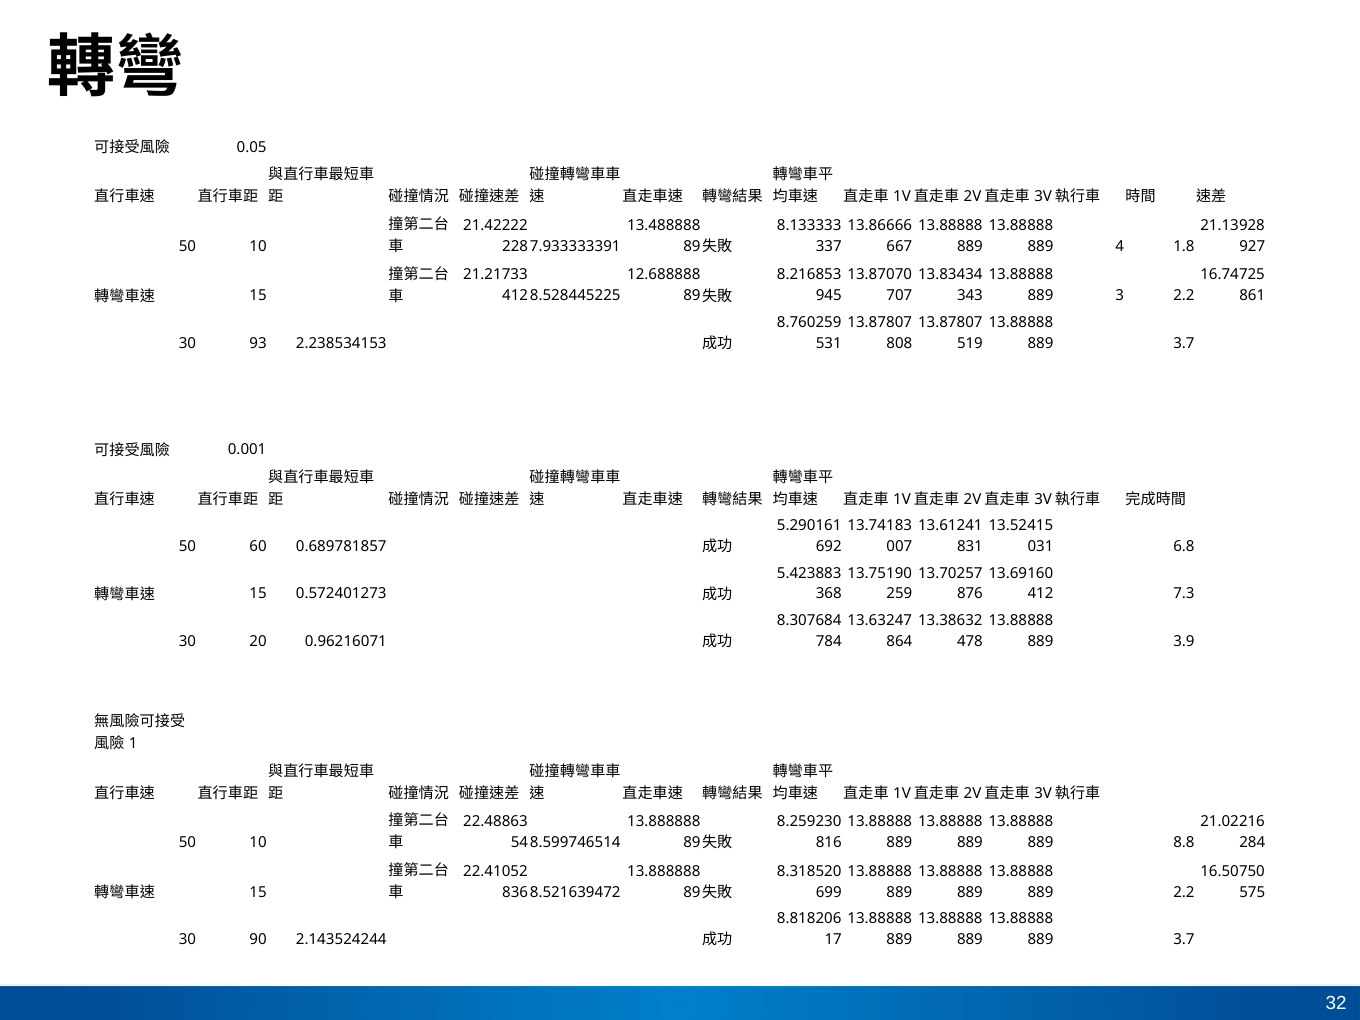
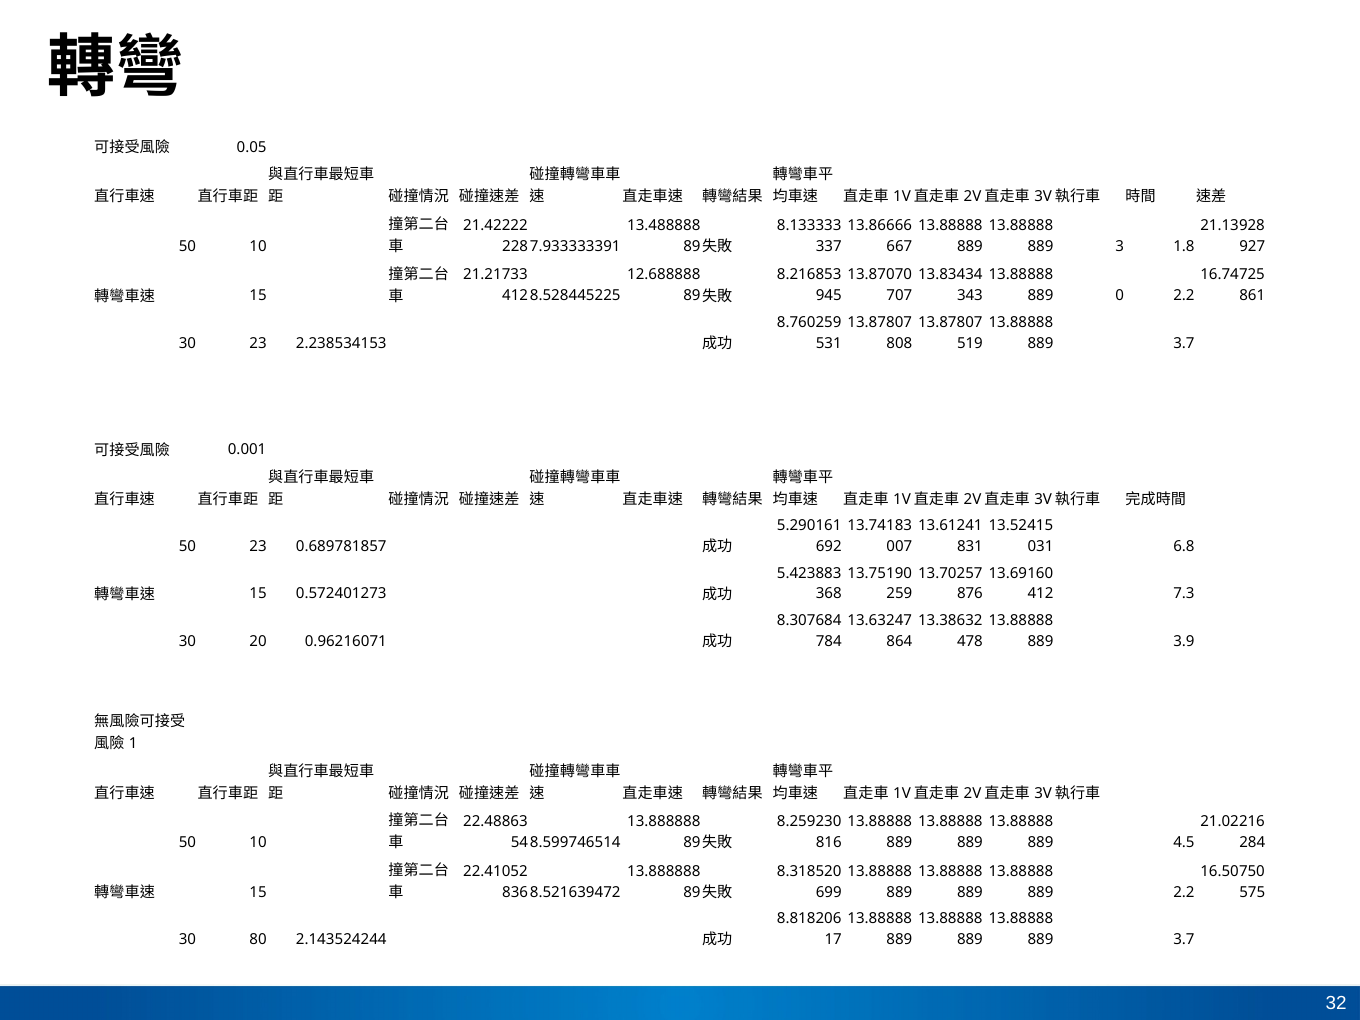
4: 4 -> 3 (1120, 246)
3: 3 -> 0 (1120, 296)
30 93: 93 -> 23 (258, 343)
50 60: 60 -> 23 (258, 547)
8.8: 8.8 -> 4.5 (1184, 843)
90: 90 -> 80 (258, 940)
